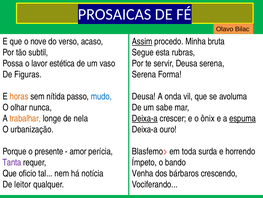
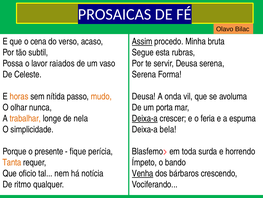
nove: nove -> cena (38, 41)
estética: estética -> raiados (62, 63)
Figuras: Figuras -> Celeste (28, 74)
mudo colour: blue -> orange (101, 96)
sabe: sabe -> porta (164, 107)
ônix: ônix -> feria (208, 118)
espuma underline: present -> none (243, 118)
urbanização: urbanização -> simplicidade (32, 129)
ouro: ouro -> bela (168, 129)
amor: amor -> fique (78, 151)
Tanta colour: purple -> orange (12, 162)
Venha underline: none -> present (143, 173)
leitor: leitor -> ritmo (23, 184)
